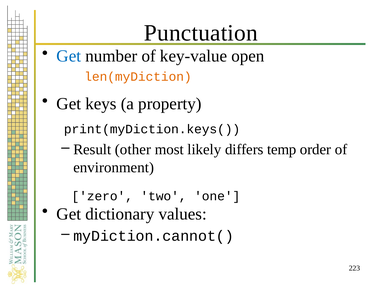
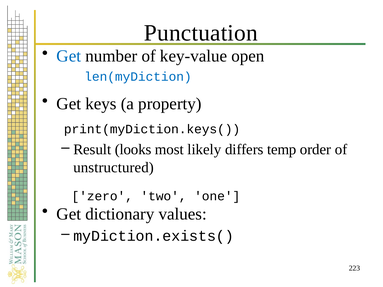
len(myDiction colour: orange -> blue (138, 77)
other: other -> looks (133, 150)
environment: environment -> unstructured (114, 168)
myDiction.cannot(: myDiction.cannot( -> myDiction.exists( (154, 236)
